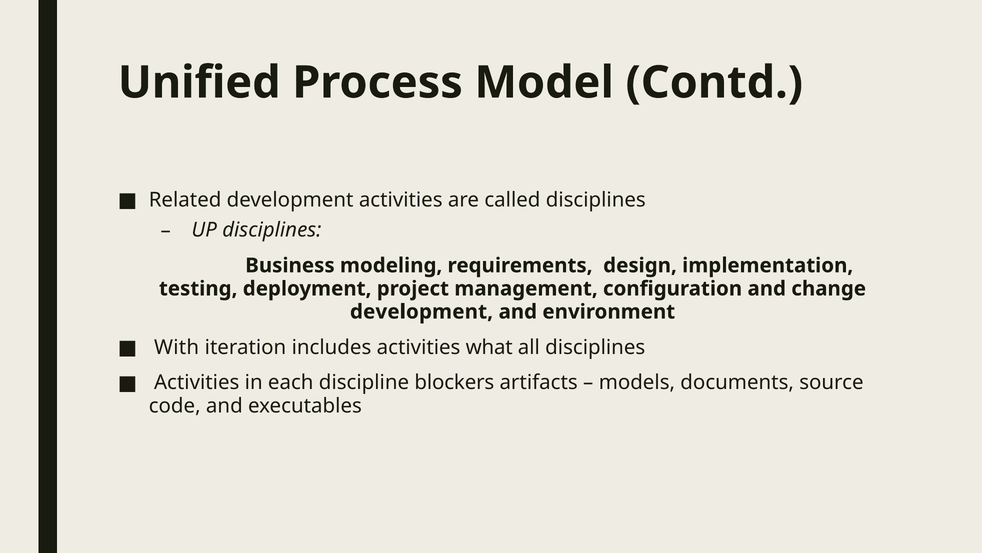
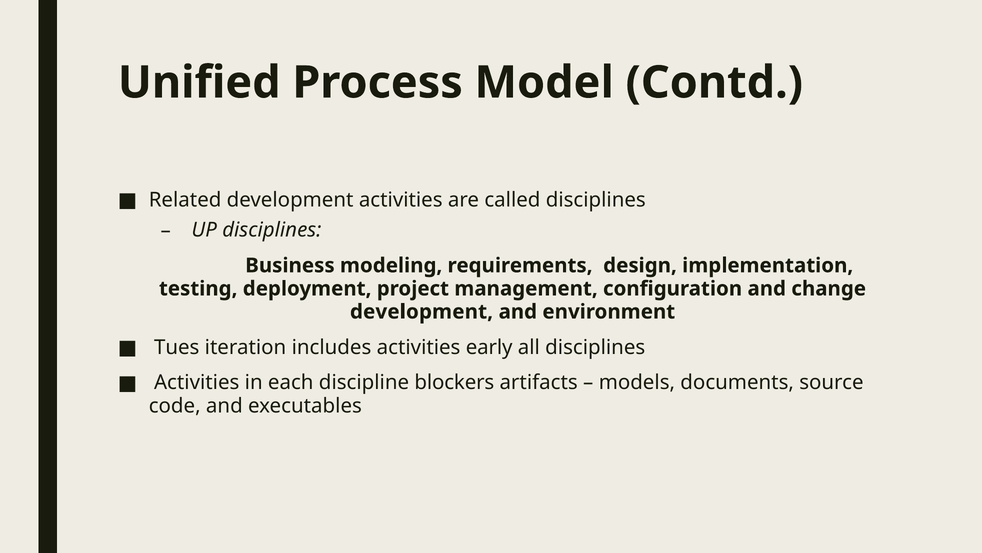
With: With -> Tues (177, 347)
what: what -> early (489, 347)
